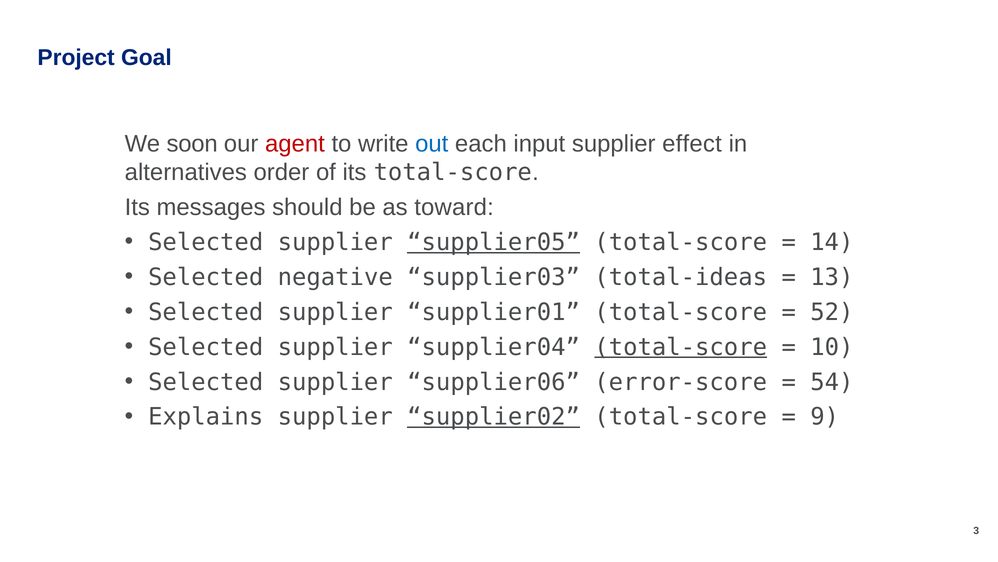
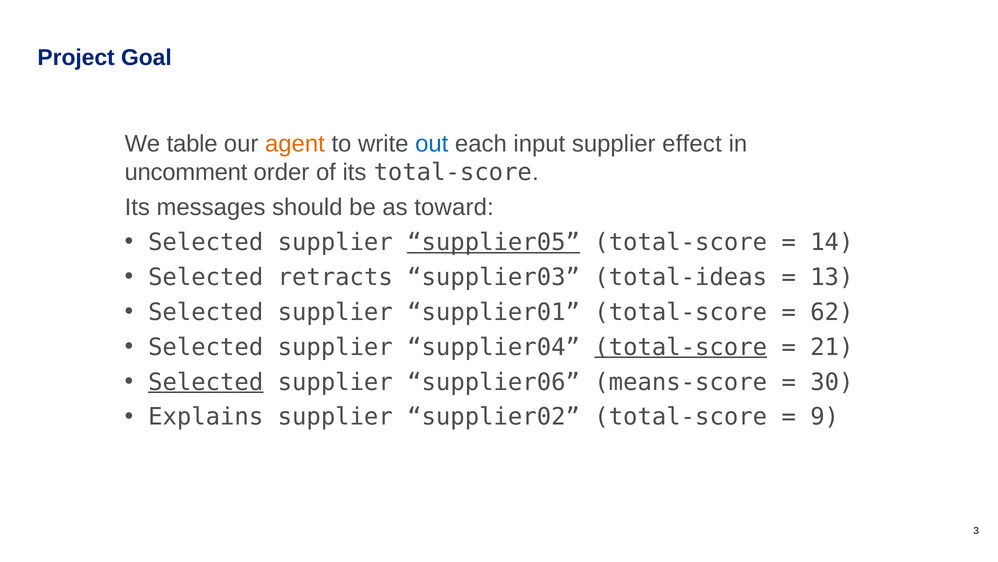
soon: soon -> table (192, 143)
agent colour: red -> orange (295, 143)
alternatives: alternatives -> uncomment (186, 172)
negative: negative -> retracts (335, 277)
52: 52 -> 62 (832, 312)
10: 10 -> 21 (832, 347)
Selected underline: none -> present (206, 382)
error-score: error-score -> means-score (681, 382)
54: 54 -> 30 (832, 382)
supplier02 underline: present -> none (494, 417)
